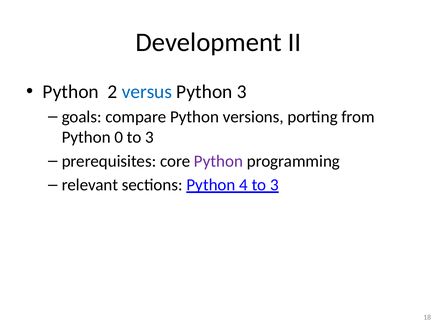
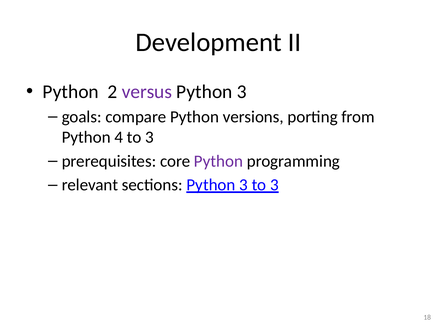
versus colour: blue -> purple (147, 92)
0: 0 -> 4 (119, 137)
sections Python 4: 4 -> 3 (244, 185)
